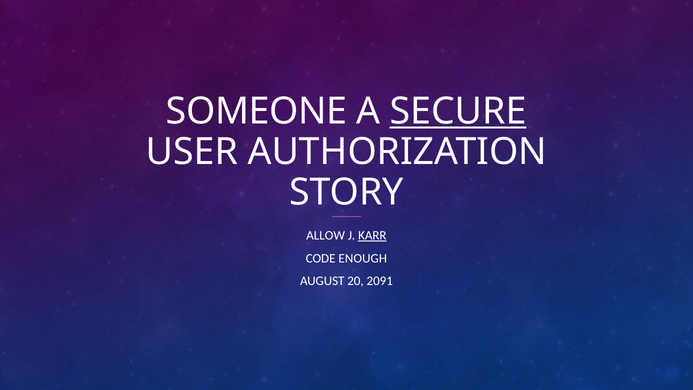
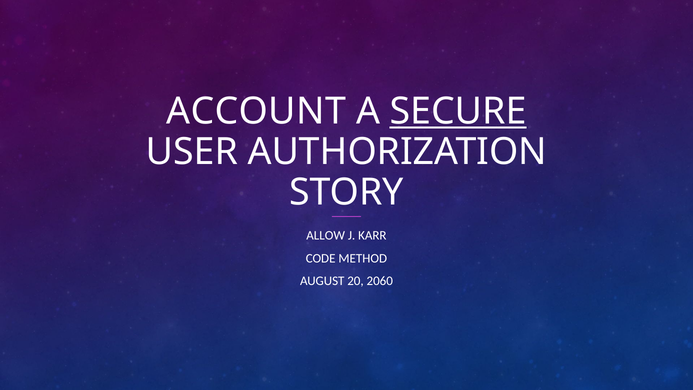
SOMEONE: SOMEONE -> ACCOUNT (256, 111)
KARR underline: present -> none (372, 235)
ENOUGH: ENOUGH -> METHOD (363, 258)
2091: 2091 -> 2060 (380, 281)
